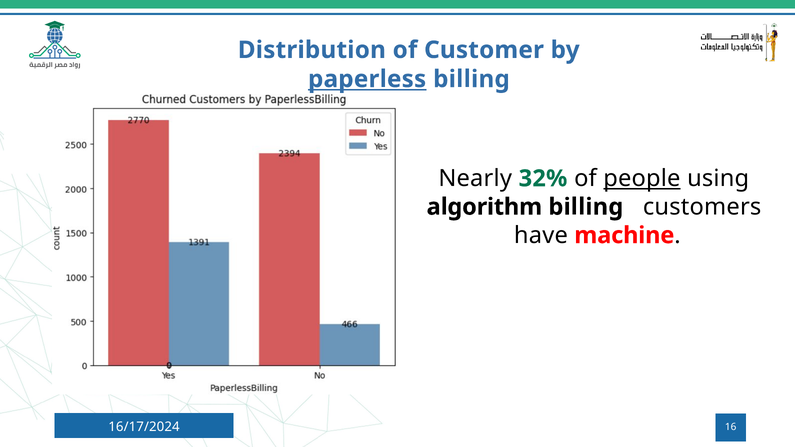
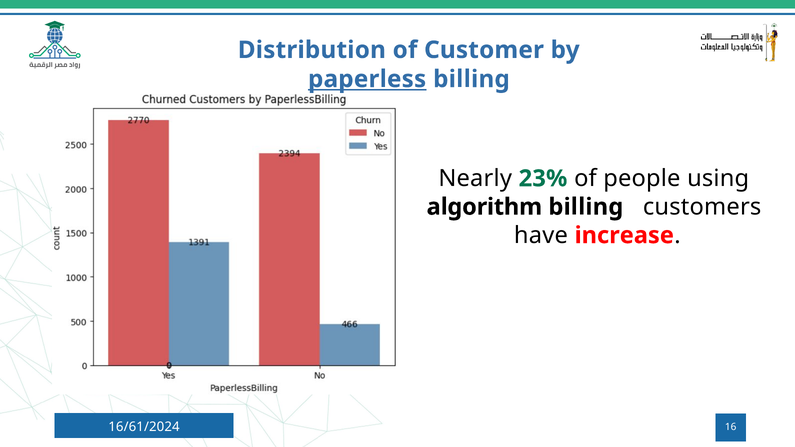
32%: 32% -> 23% (543, 179)
people underline: present -> none (642, 179)
machine: machine -> increase (624, 235)
16/17/2024: 16/17/2024 -> 16/61/2024 (144, 427)
